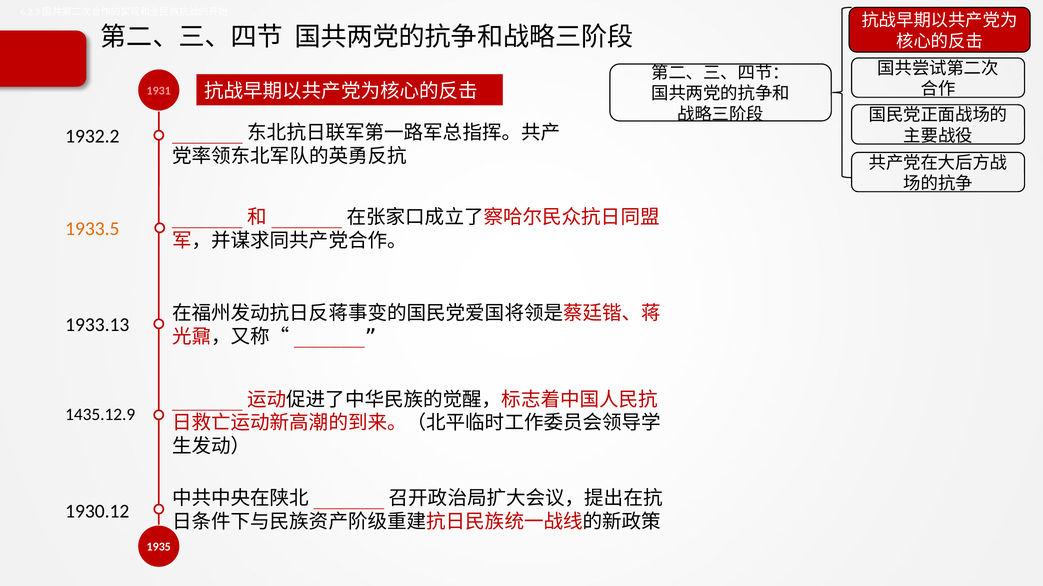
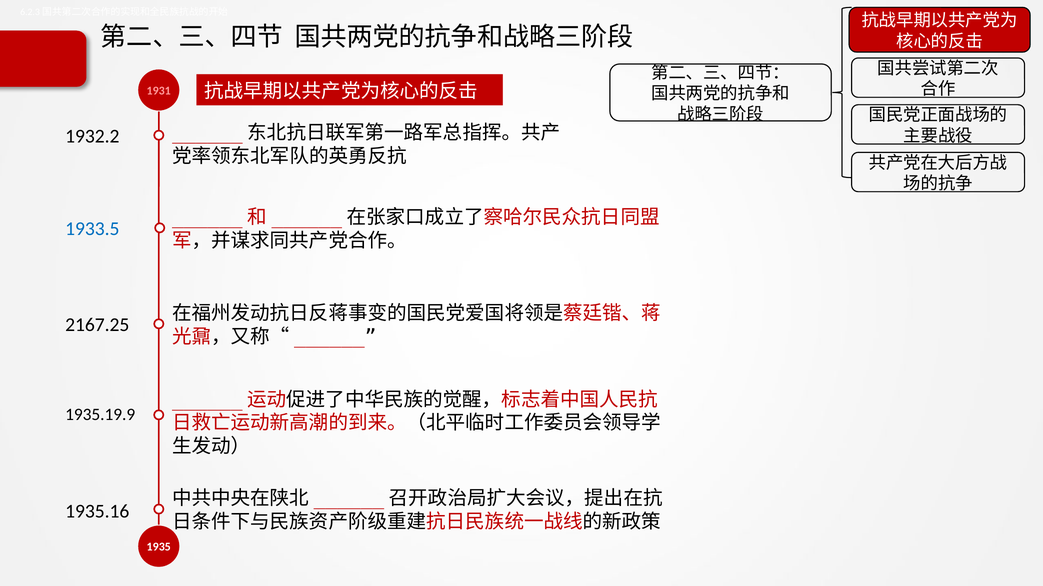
1933.5 colour: orange -> blue (92, 229)
1933.13: 1933.13 -> 2167.25 (97, 325)
1435.12.9: 1435.12.9 -> 1935.19.9 (100, 415)
1930.12: 1930.12 -> 1935.16 (97, 512)
